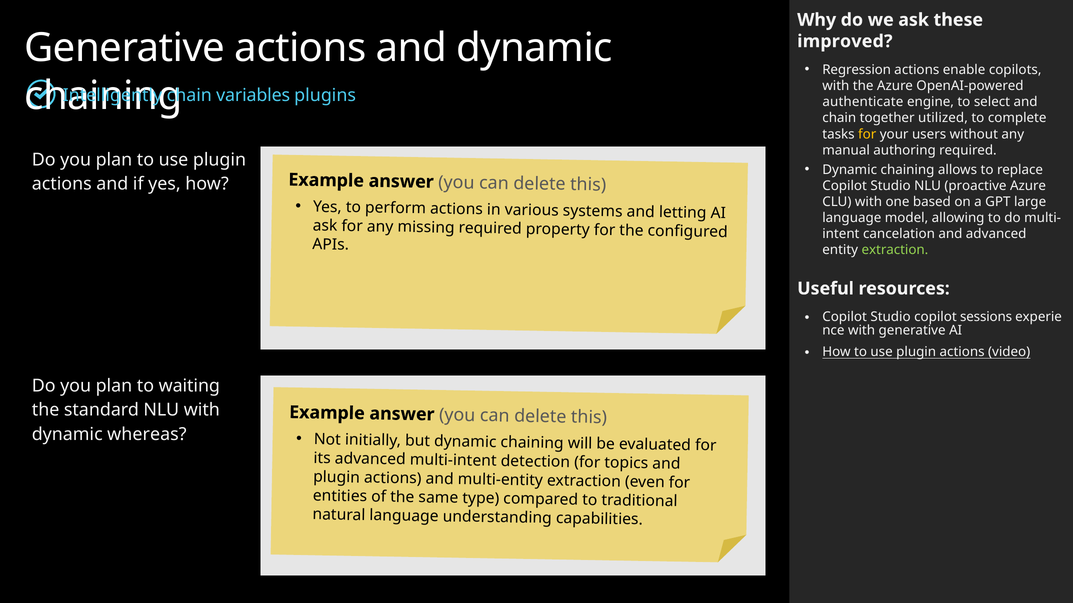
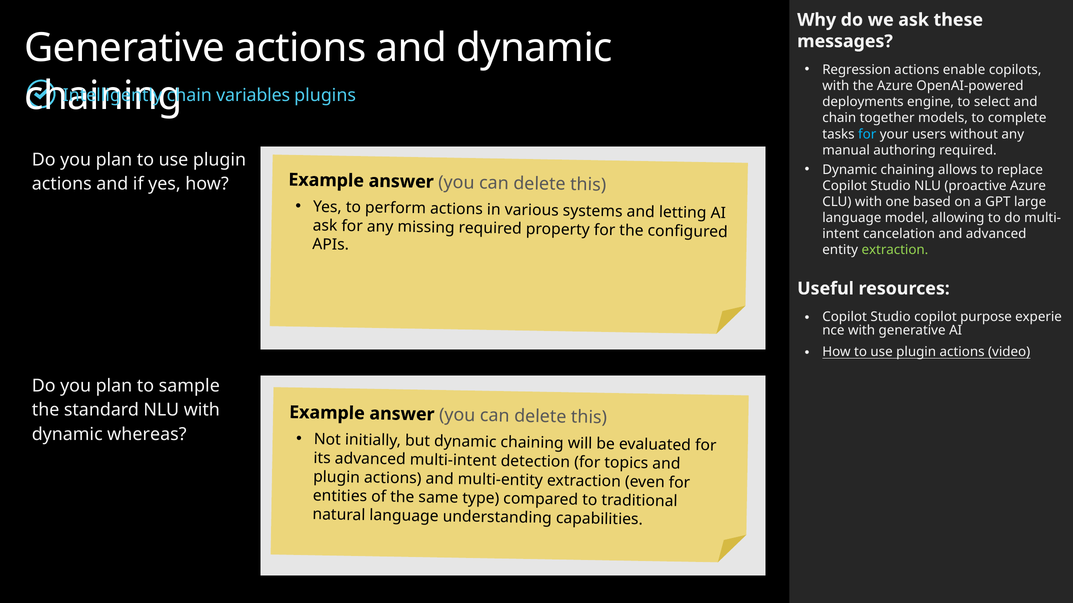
improved: improved -> messages (845, 41)
authenticate: authenticate -> deployments (863, 102)
utilized: utilized -> models (943, 118)
for colour: yellow -> light blue (867, 134)
sessions: sessions -> purpose (986, 317)
waiting: waiting -> sample (189, 386)
